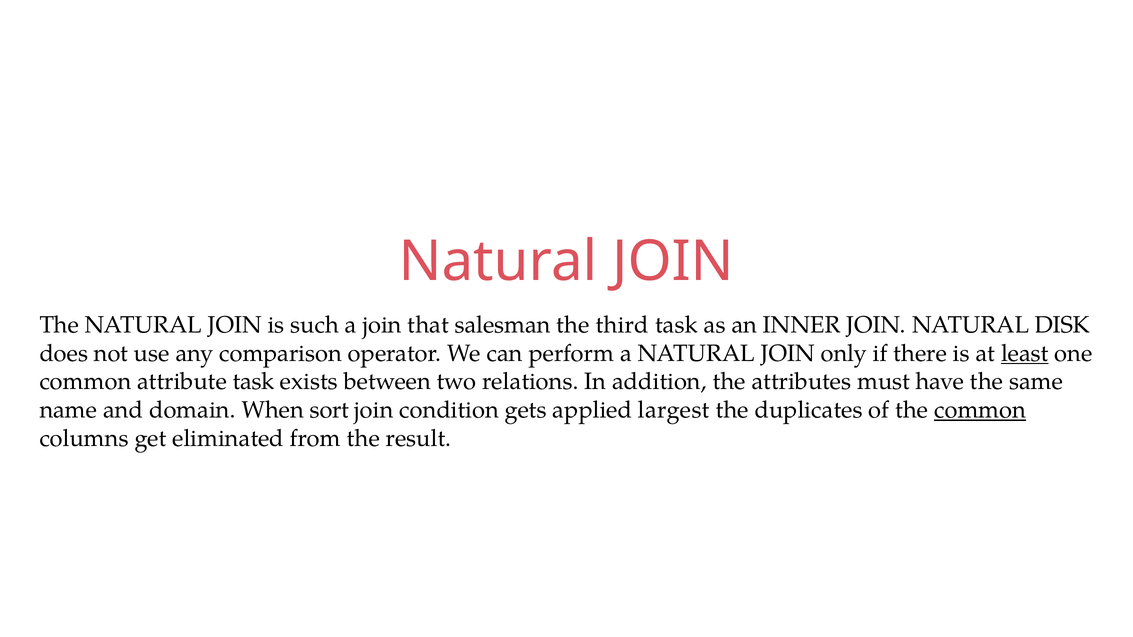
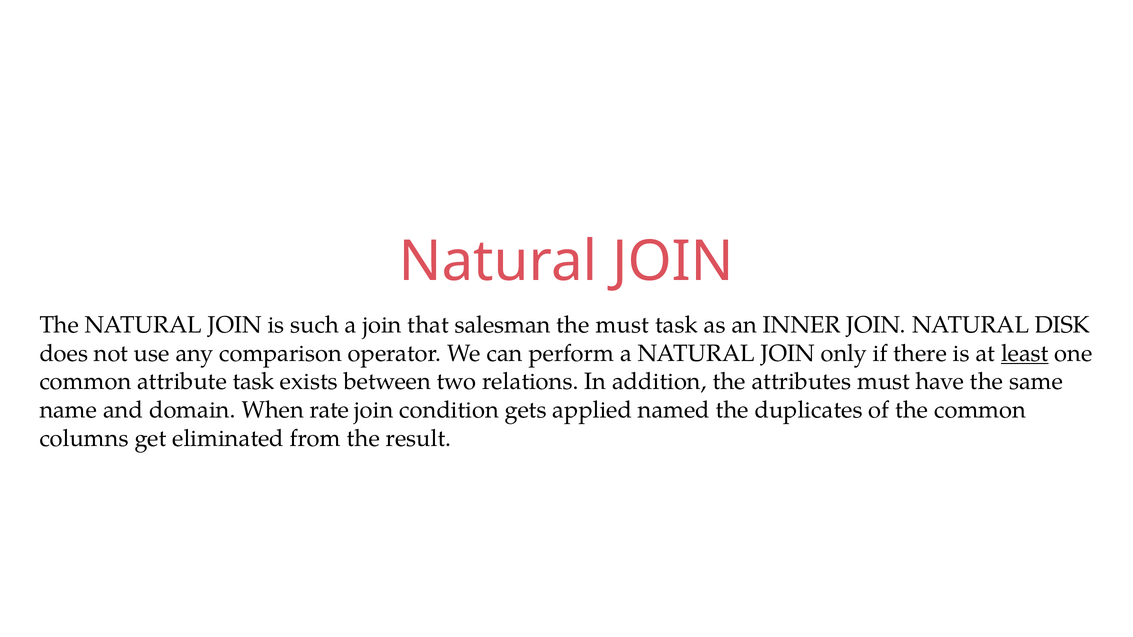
the third: third -> must (622, 325)
sort: sort -> rate (329, 410)
largest: largest -> named (674, 410)
common underline: present -> none (980, 410)
